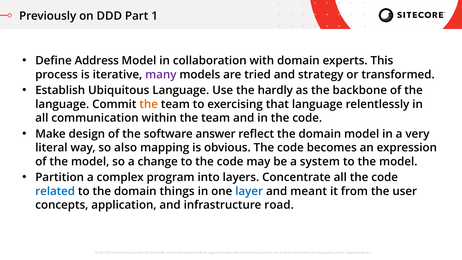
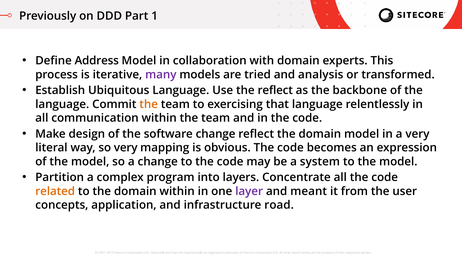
strategy: strategy -> analysis (321, 75)
the hardly: hardly -> reflect (275, 90)
software answer: answer -> change (216, 134)
so also: also -> very (126, 148)
related colour: blue -> orange (55, 191)
domain things: things -> within (177, 191)
layer colour: blue -> purple (249, 191)
